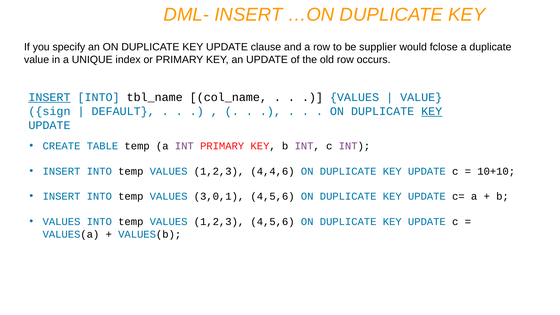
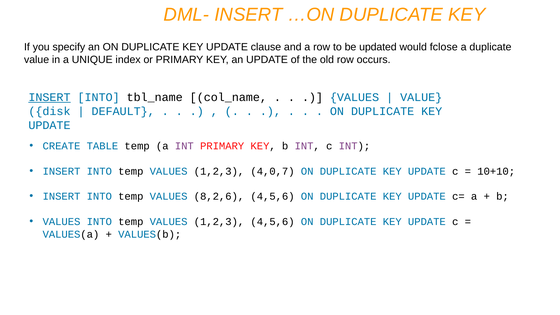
supplier: supplier -> updated (378, 47)
sign: sign -> disk (49, 111)
KEY underline: present -> none (432, 111)
4,4,6: 4,4,6 -> 4,0,7 (273, 171)
3,0,1: 3,0,1 -> 8,2,6 (219, 196)
